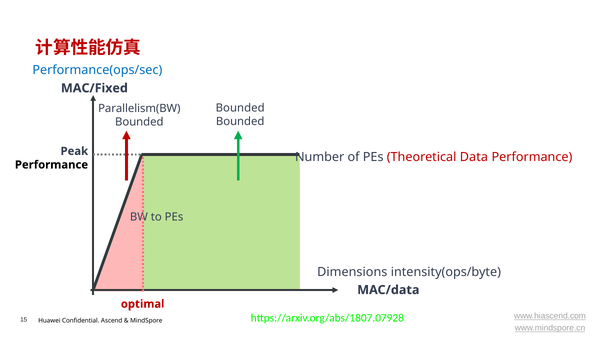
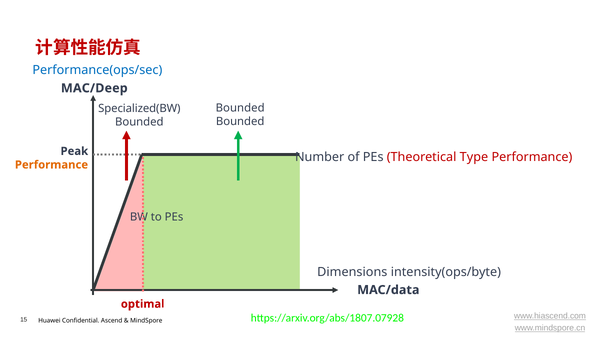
MAC/Fixed: MAC/Fixed -> MAC/Deep (94, 88)
Parallelism(BW: Parallelism(BW -> Specialized(BW (139, 109)
Data: Data -> Type (474, 157)
Performance colour: black -> orange (51, 165)
